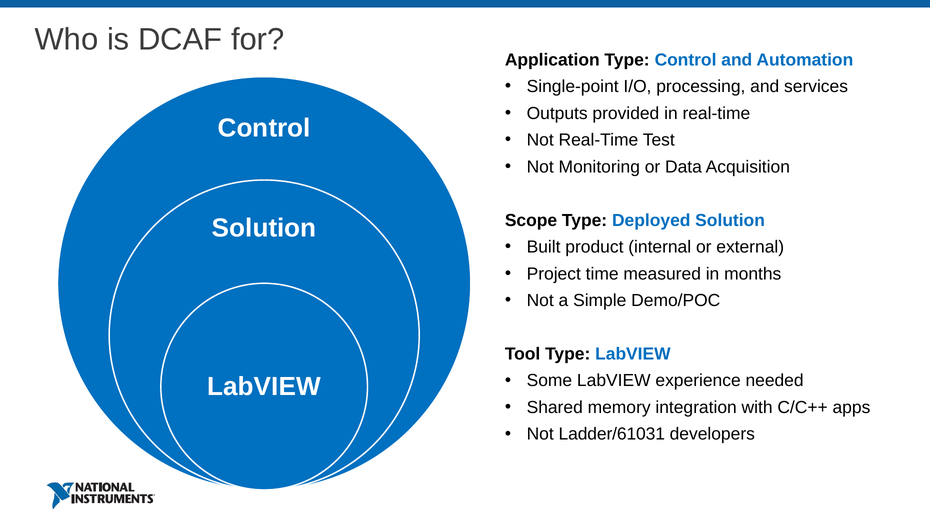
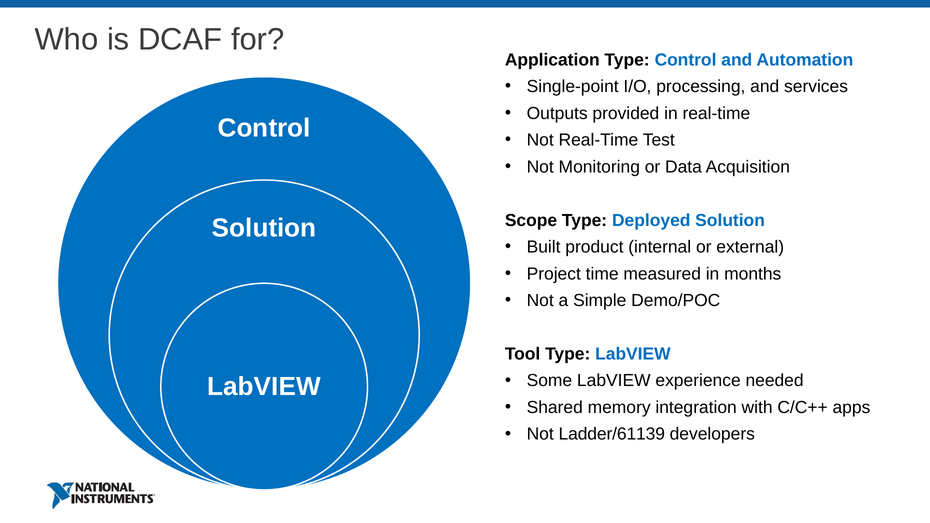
Ladder/61031: Ladder/61031 -> Ladder/61139 (612, 434)
